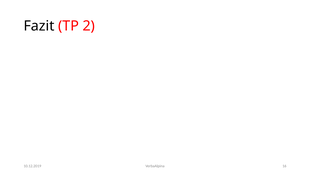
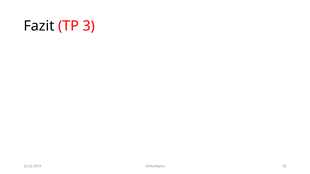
2: 2 -> 3 (89, 26)
